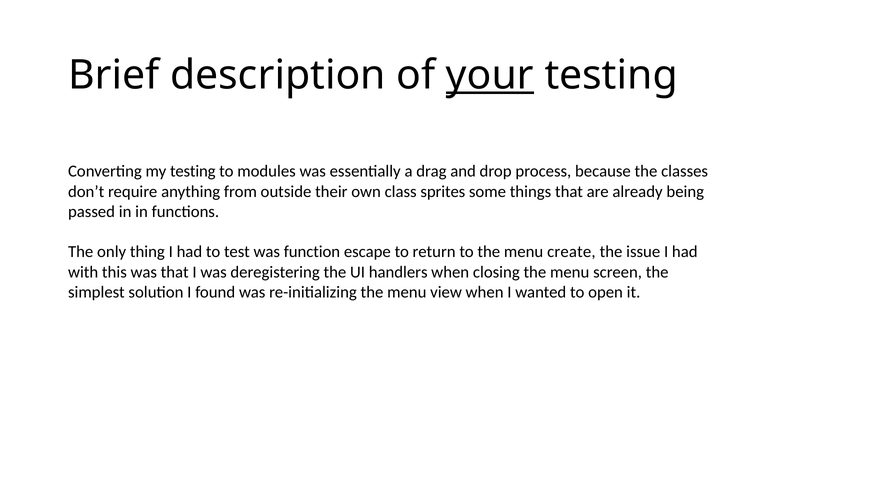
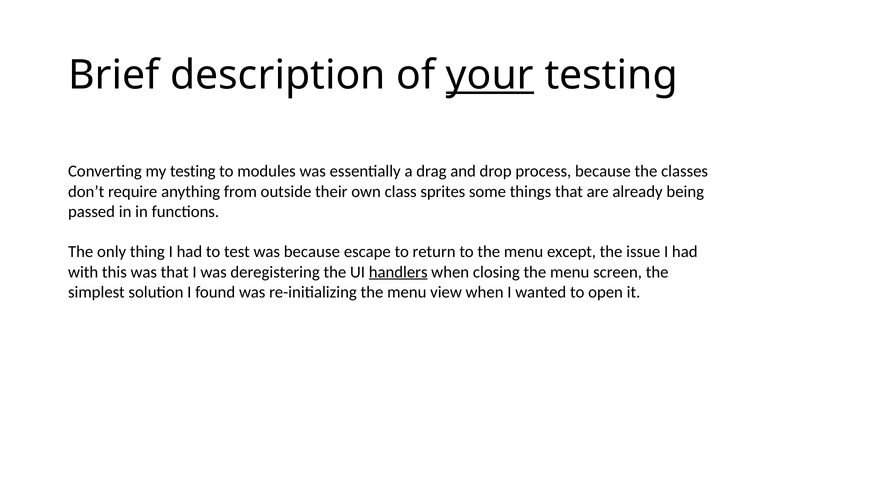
was function: function -> because (312, 252)
create: create -> except (572, 252)
handlers underline: none -> present (398, 272)
